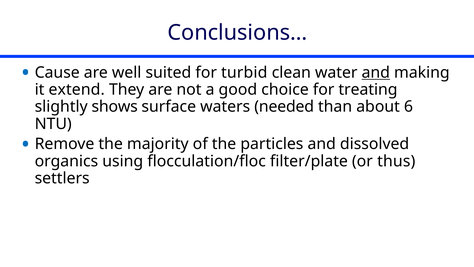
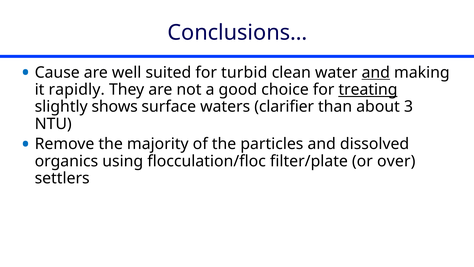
extend: extend -> rapidly (77, 90)
treating underline: none -> present (368, 90)
needed: needed -> clarifier (284, 107)
6: 6 -> 3 (408, 107)
thus: thus -> over (396, 161)
